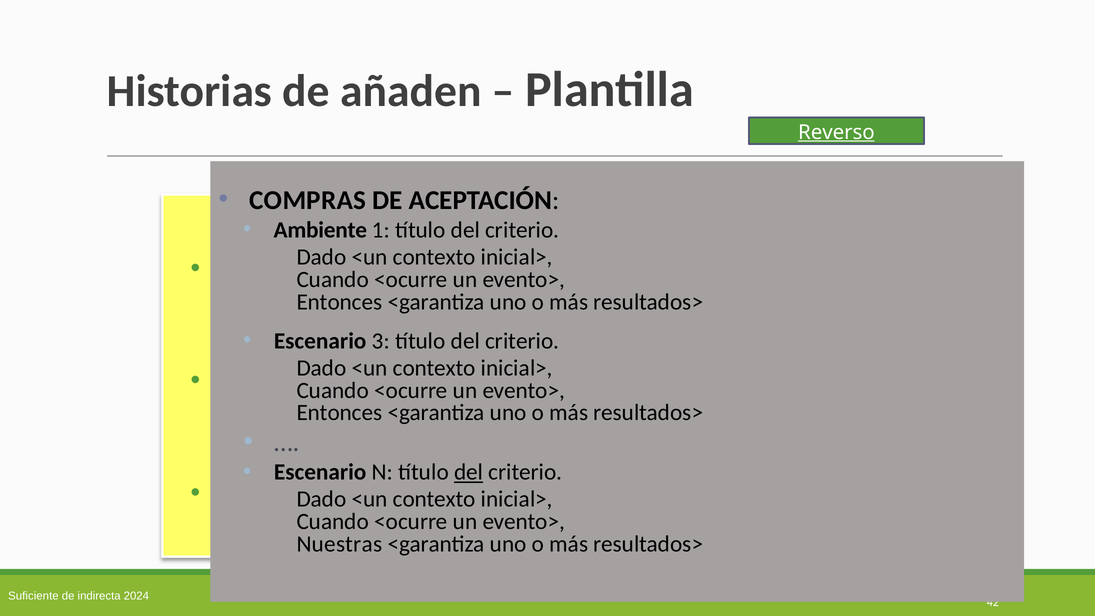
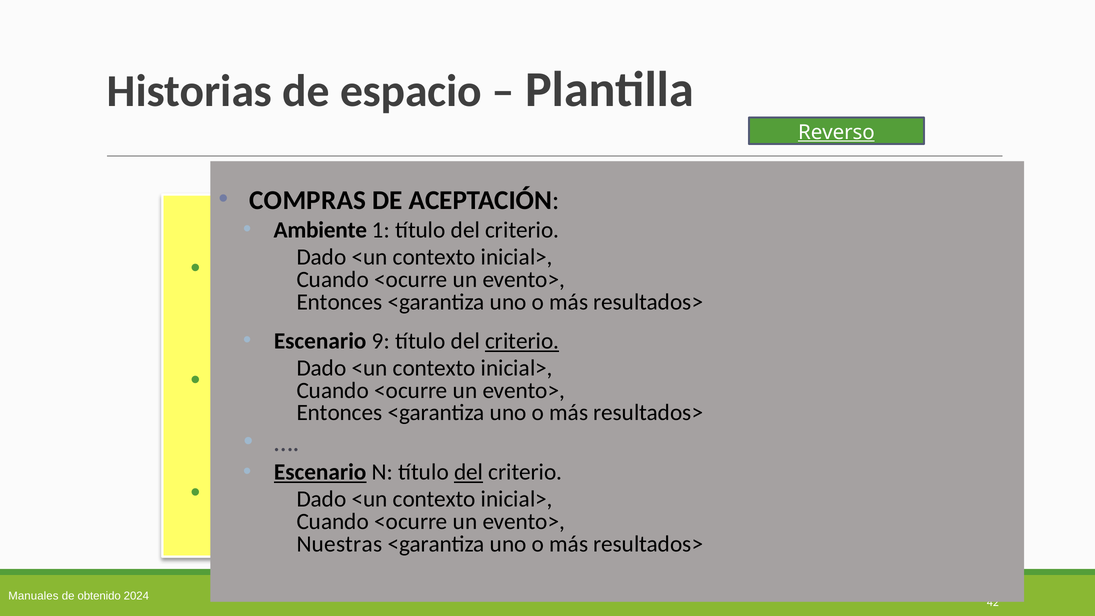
añaden: añaden -> espacio (411, 91)
3: 3 -> 9 (381, 341)
criterio underline: none -> present (522, 341)
Escenario underline: none -> present (320, 472)
Suficiente: Suficiente -> Manuales (33, 596)
indirecta: indirecta -> obtenido (99, 596)
